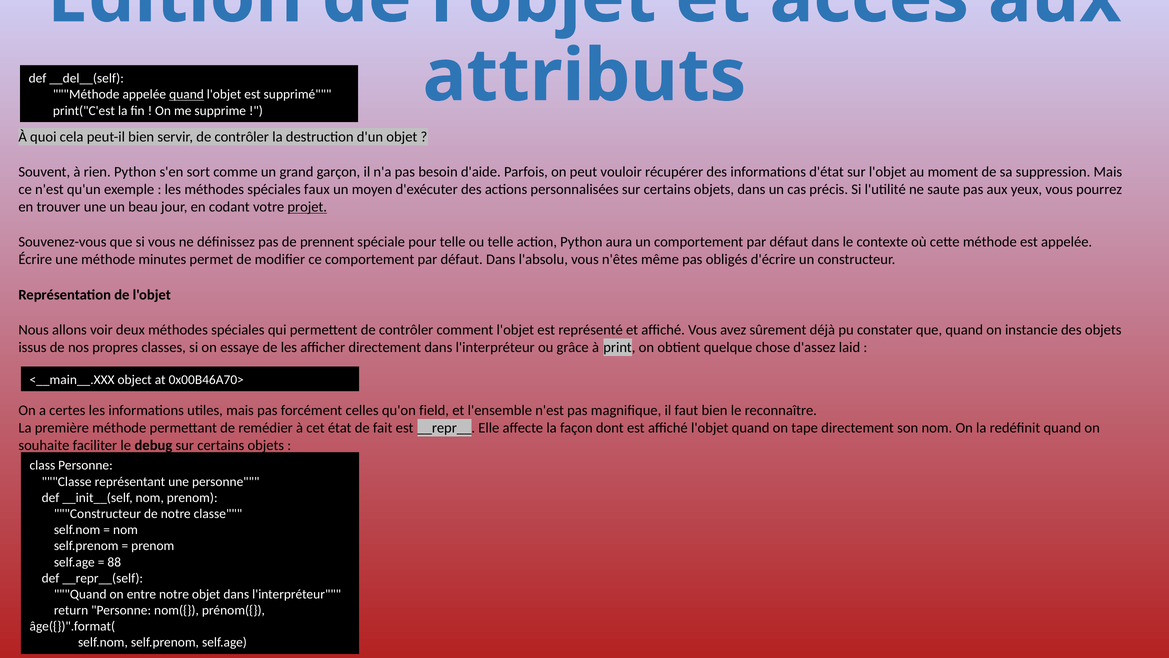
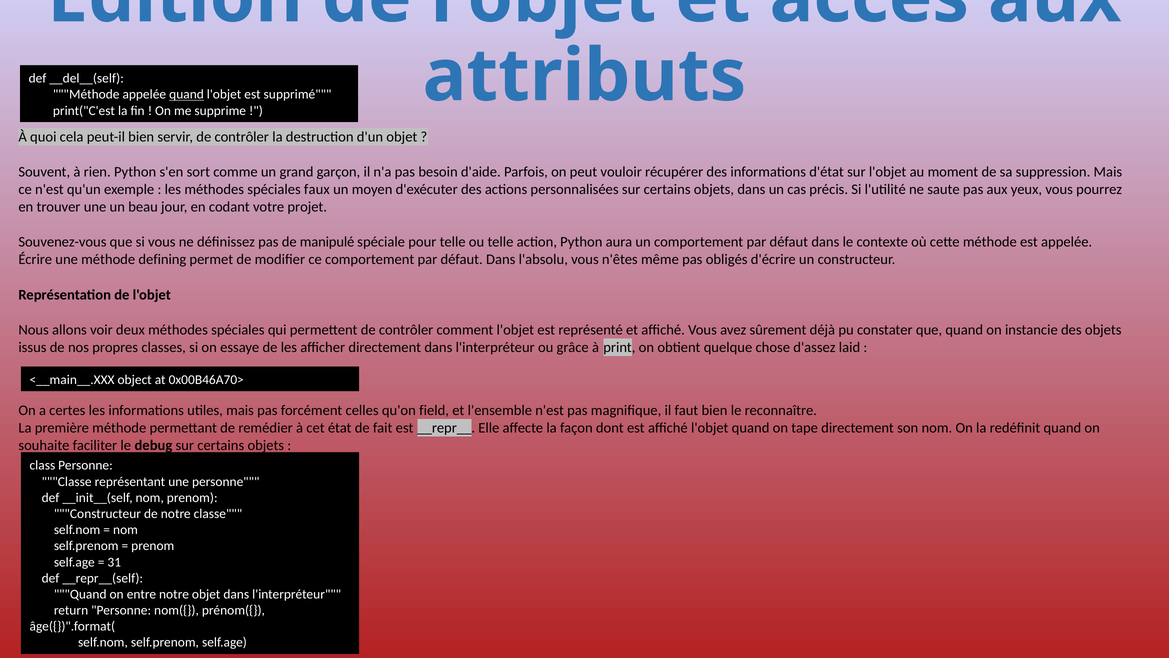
projet underline: present -> none (307, 207)
prennent: prennent -> manipulé (327, 242)
minutes: minutes -> defining (162, 259)
88: 88 -> 31 (114, 562)
